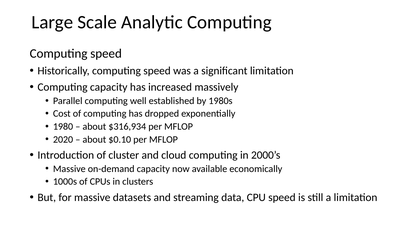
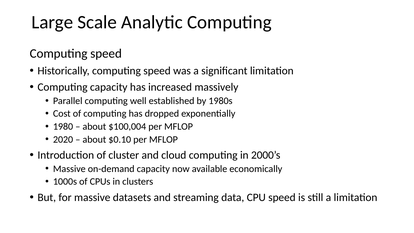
$316,934: $316,934 -> $100,004 (127, 127)
